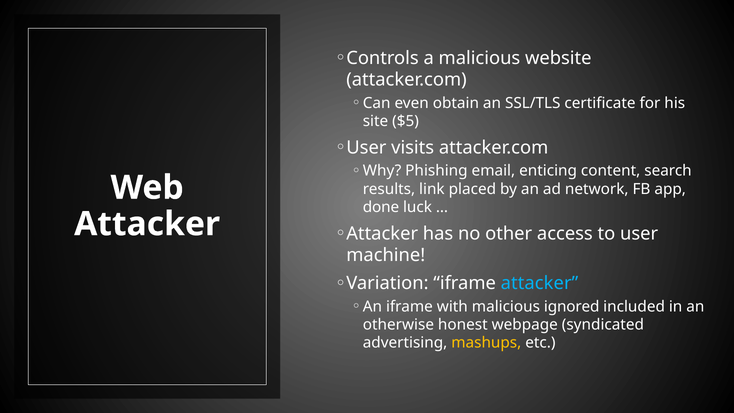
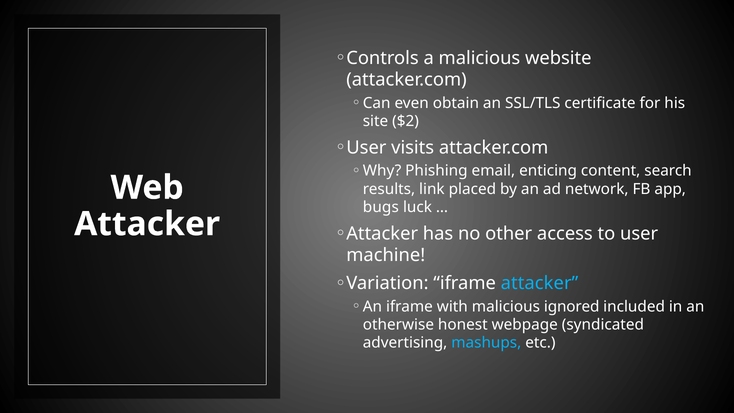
$5: $5 -> $2 (406, 121)
done: done -> bugs (381, 207)
mashups colour: yellow -> light blue (486, 343)
